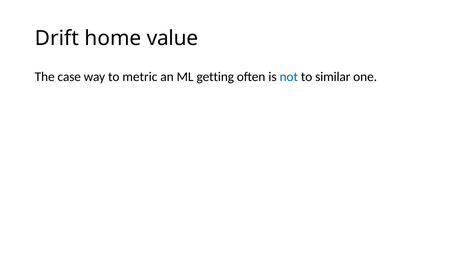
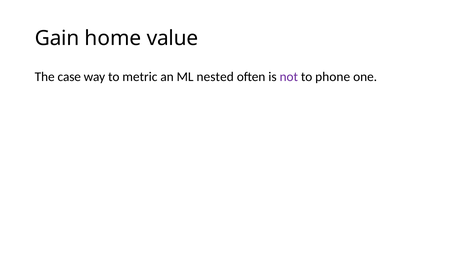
Drift: Drift -> Gain (57, 38)
getting: getting -> nested (215, 77)
not colour: blue -> purple (289, 77)
similar: similar -> phone (333, 77)
